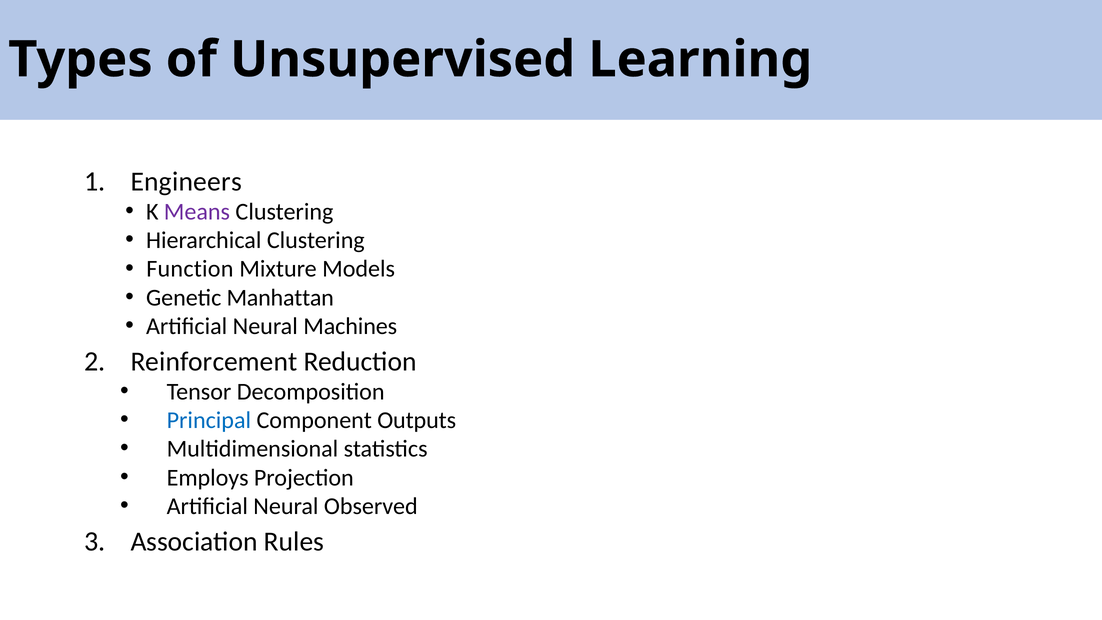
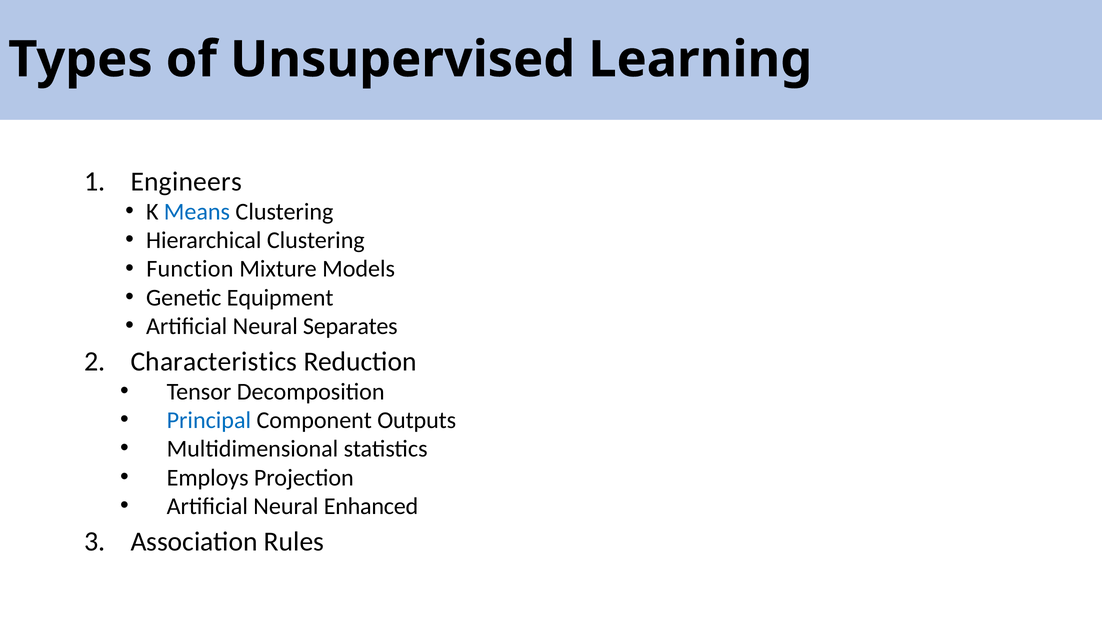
Means colour: purple -> blue (197, 212)
Manhattan: Manhattan -> Equipment (280, 298)
Machines: Machines -> Separates (350, 326)
Reinforcement: Reinforcement -> Characteristics (214, 361)
Observed: Observed -> Enhanced (371, 506)
